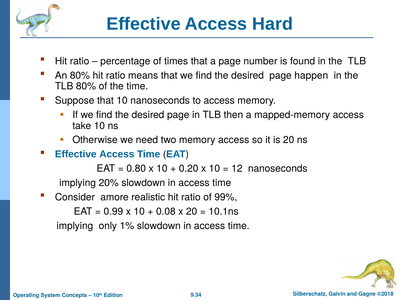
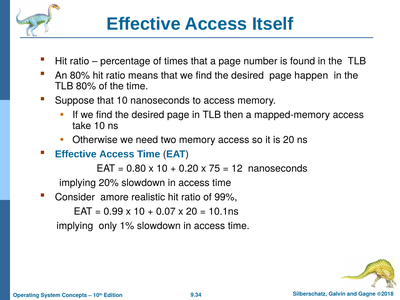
Hard: Hard -> Itself (273, 24)
0.20 x 10: 10 -> 75 (214, 169)
0.08: 0.08 -> 0.07 (166, 212)
